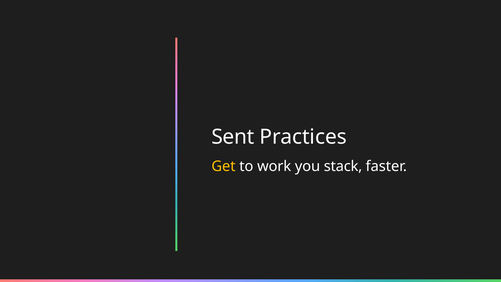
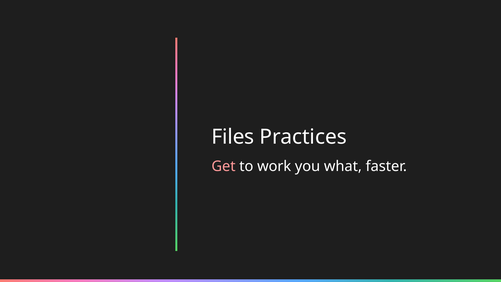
Sent: Sent -> Files (233, 137)
Get colour: yellow -> pink (223, 166)
stack: stack -> what (343, 166)
